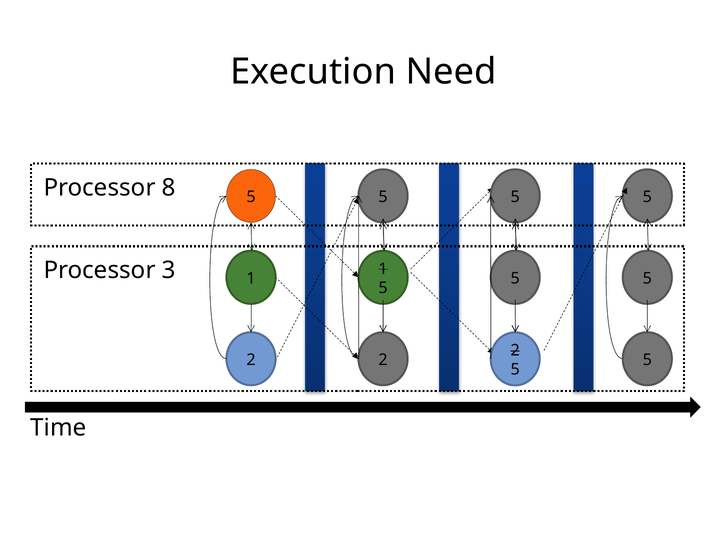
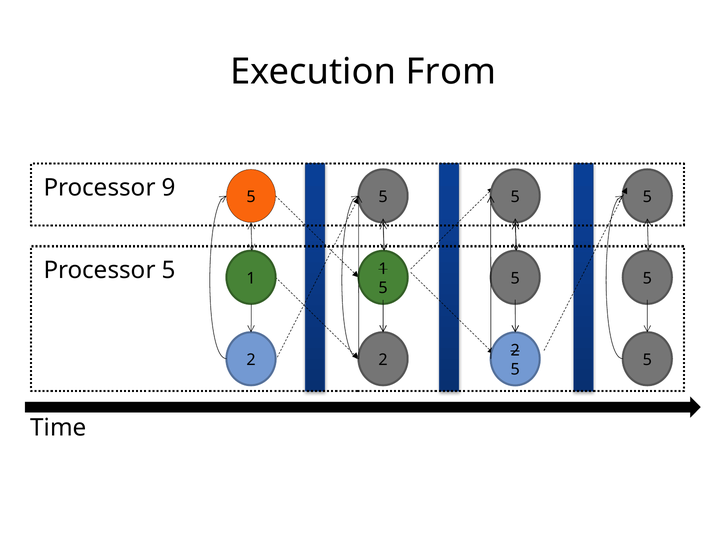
Need: Need -> From (451, 72)
8: 8 -> 9 (169, 188)
Processor 3: 3 -> 5 (169, 271)
